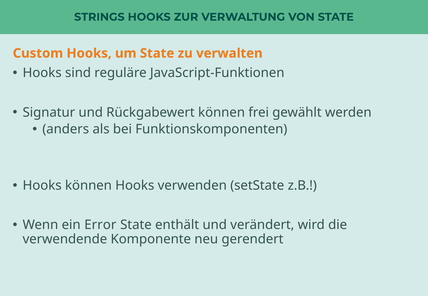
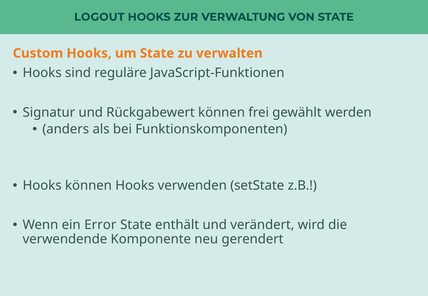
STRINGS: STRINGS -> LOGOUT (99, 17)
